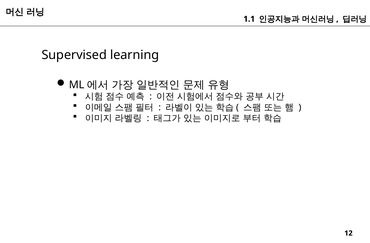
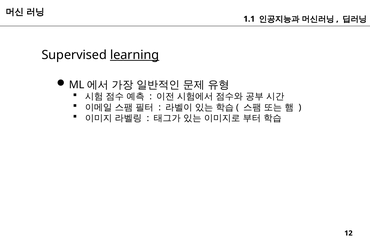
learning underline: none -> present (135, 55)
